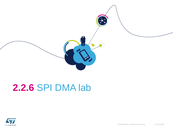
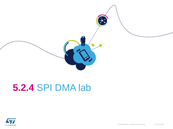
2.2.6: 2.2.6 -> 5.2.4 (23, 88)
